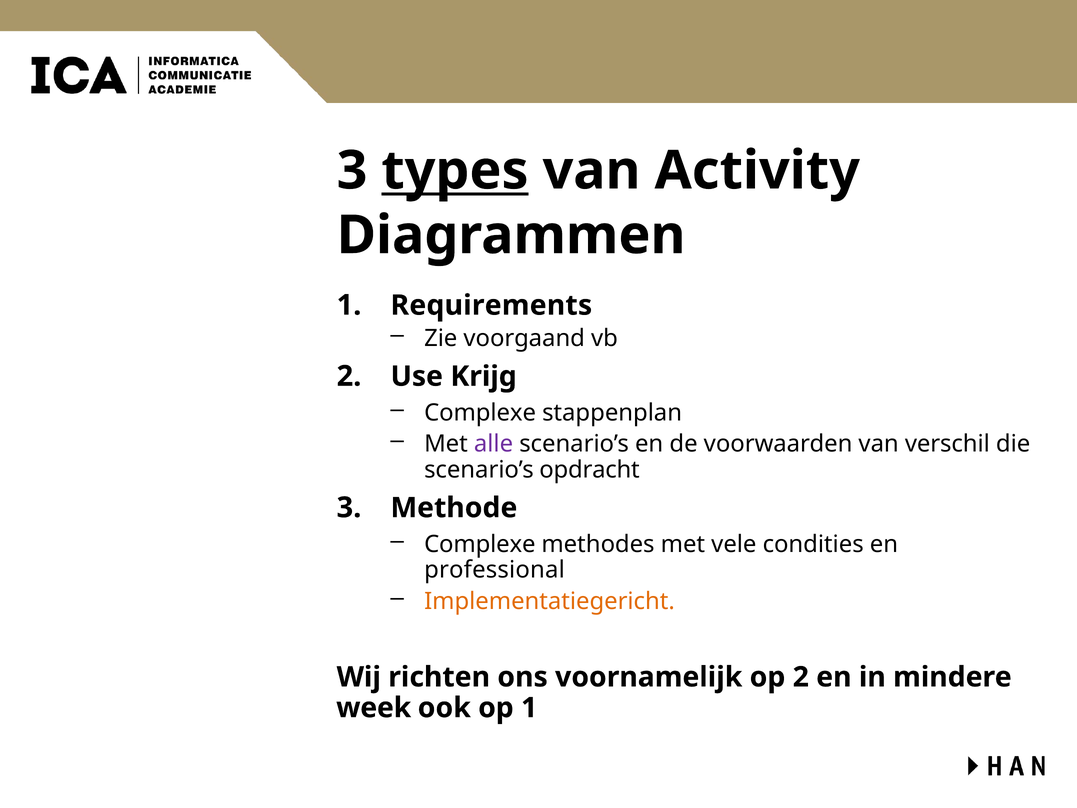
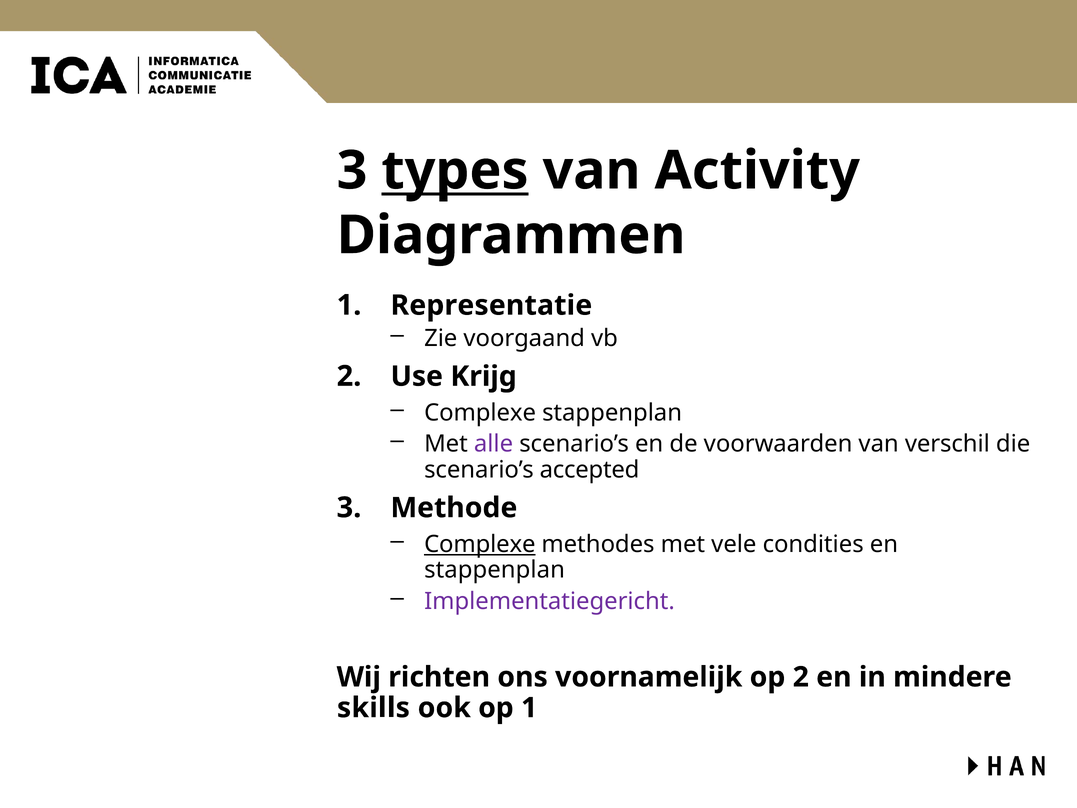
Requirements: Requirements -> Representatie (491, 305)
opdracht: opdracht -> accepted (590, 470)
Complexe underline: none -> present (480, 544)
professional: professional -> stappenplan (495, 570)
Implementatiegericht colour: orange -> purple (549, 601)
week: week -> skills (373, 708)
